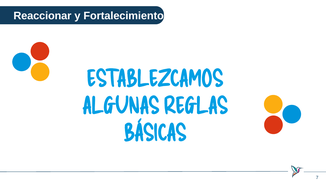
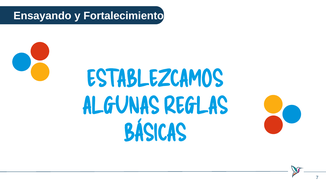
Reaccionar: Reaccionar -> Ensayando (42, 16)
